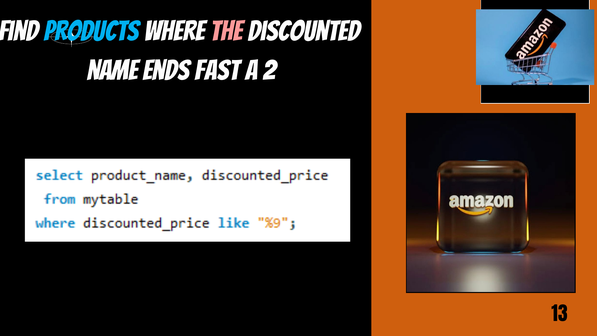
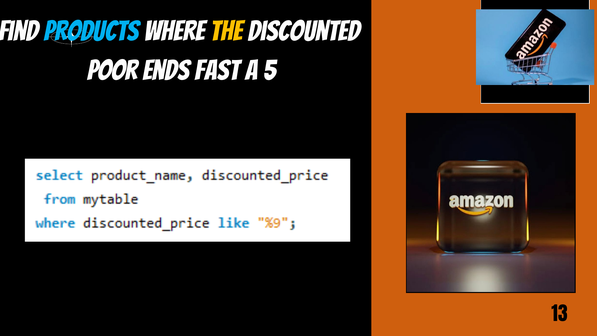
the colour: pink -> yellow (226, 31)
name: name -> poor (112, 71)
2: 2 -> 5 (269, 71)
